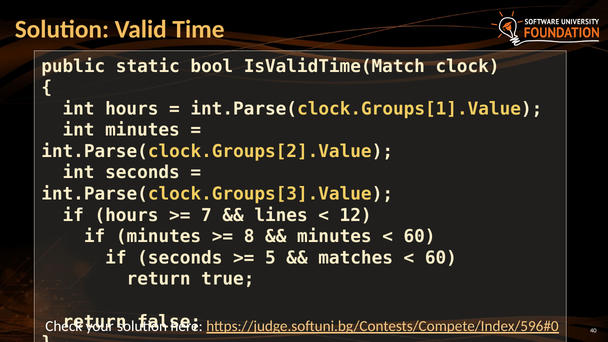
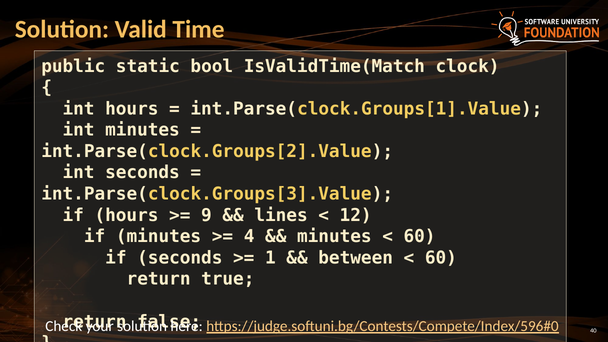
7: 7 -> 9 (206, 215)
8: 8 -> 4 (249, 237)
5: 5 -> 1 (270, 258)
matches: matches -> between (356, 258)
